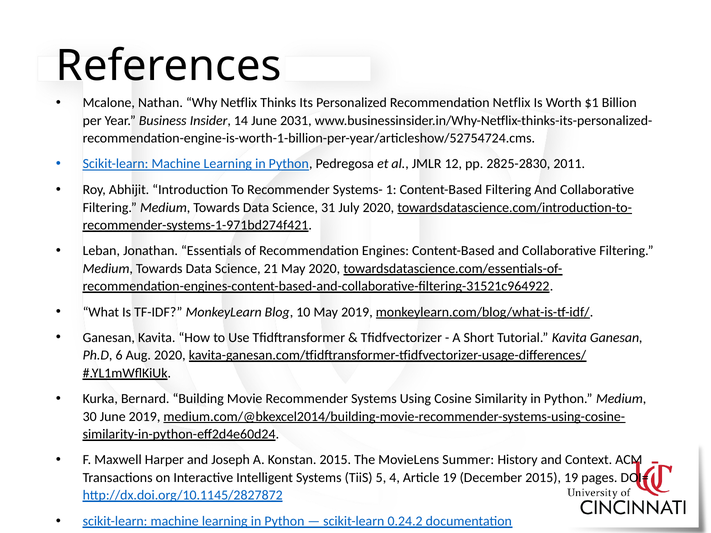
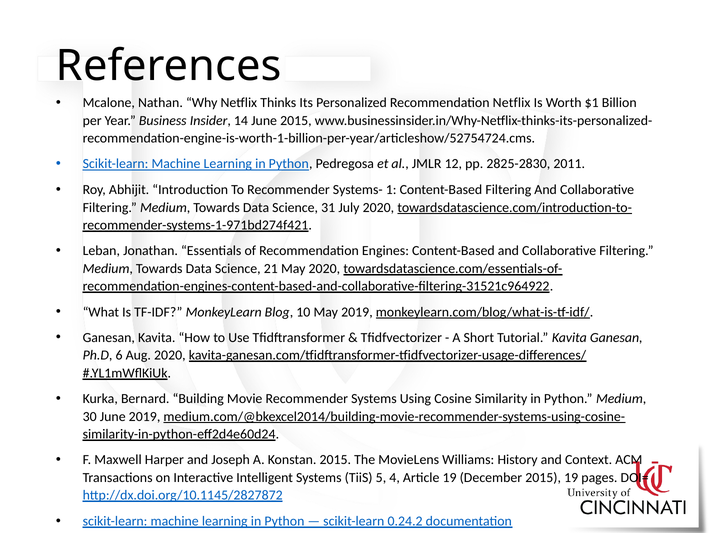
June 2031: 2031 -> 2015 (296, 121)
Summer: Summer -> Williams (468, 460)
